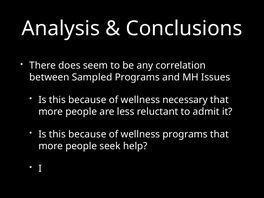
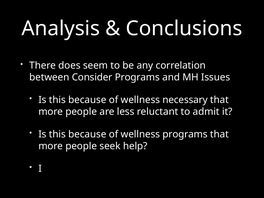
Sampled: Sampled -> Consider (92, 77)
